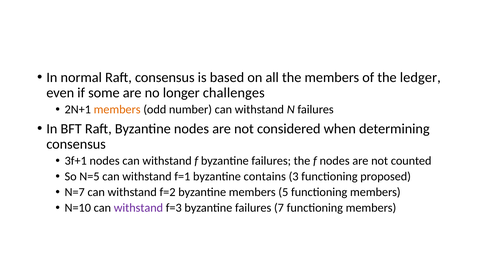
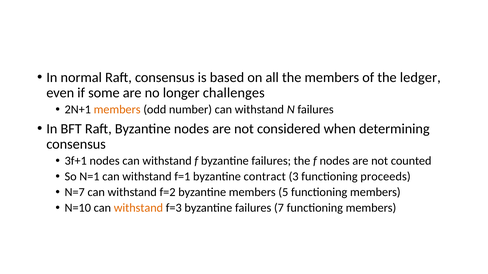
N=5: N=5 -> N=1 (89, 177)
contains: contains -> contract (265, 177)
proposed: proposed -> proceeds (386, 177)
withstand colour: purple -> orange (138, 208)
